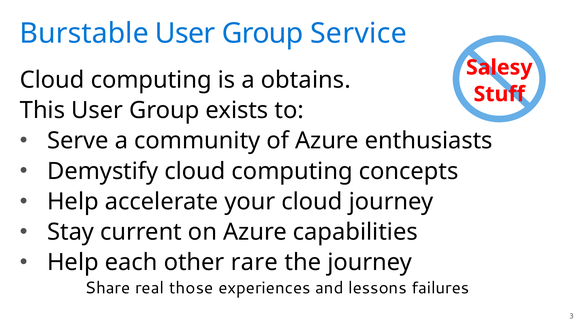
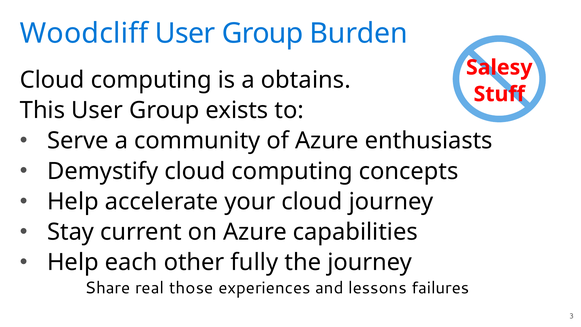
Burstable: Burstable -> Woodcliff (84, 33)
Service: Service -> Burden (359, 33)
rare: rare -> fully (254, 262)
